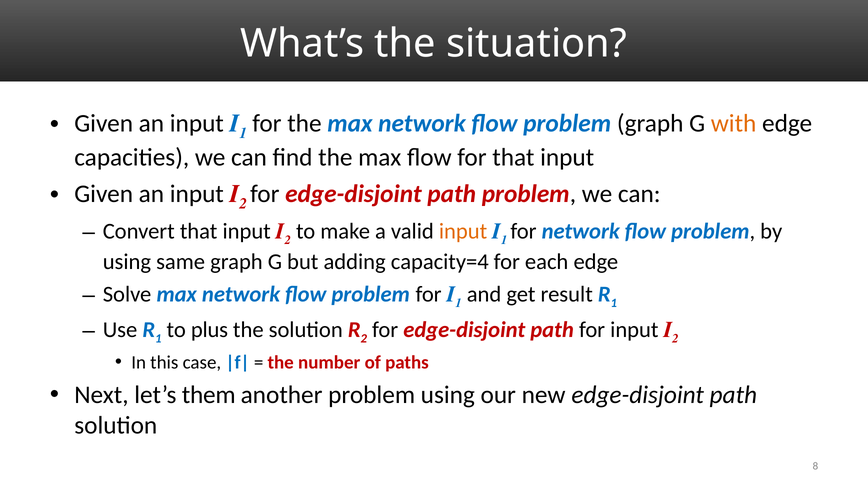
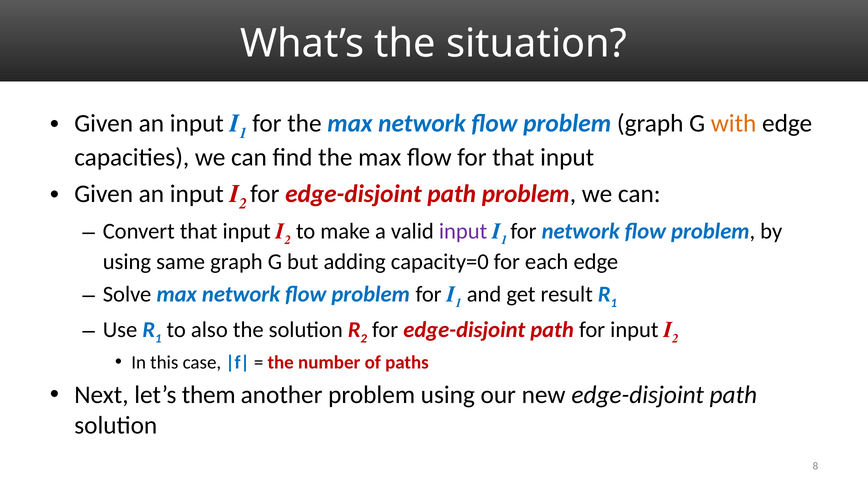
input colour: orange -> purple (463, 232)
capacity=4: capacity=4 -> capacity=0 (440, 262)
plus: plus -> also (209, 330)
